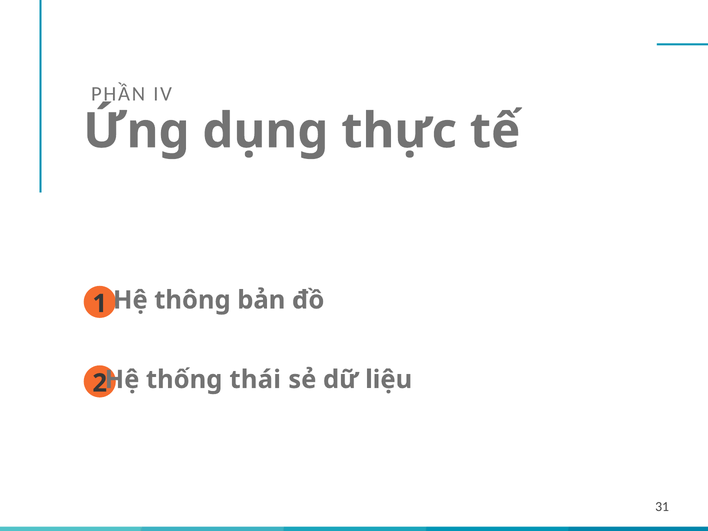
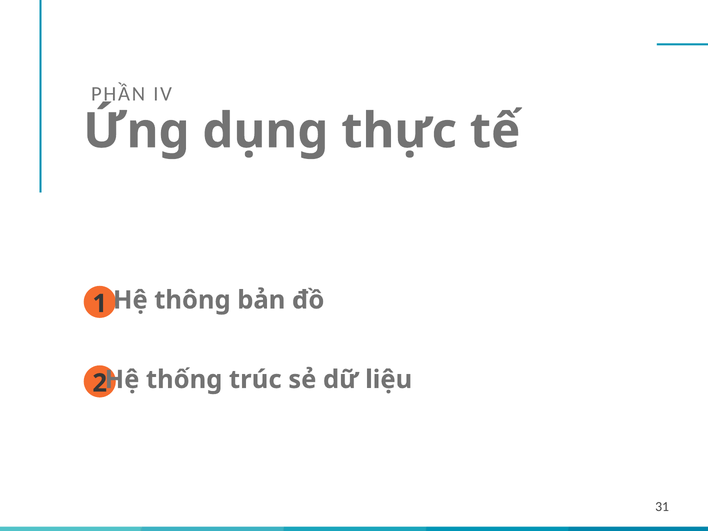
thái: thái -> trúc (255, 380)
